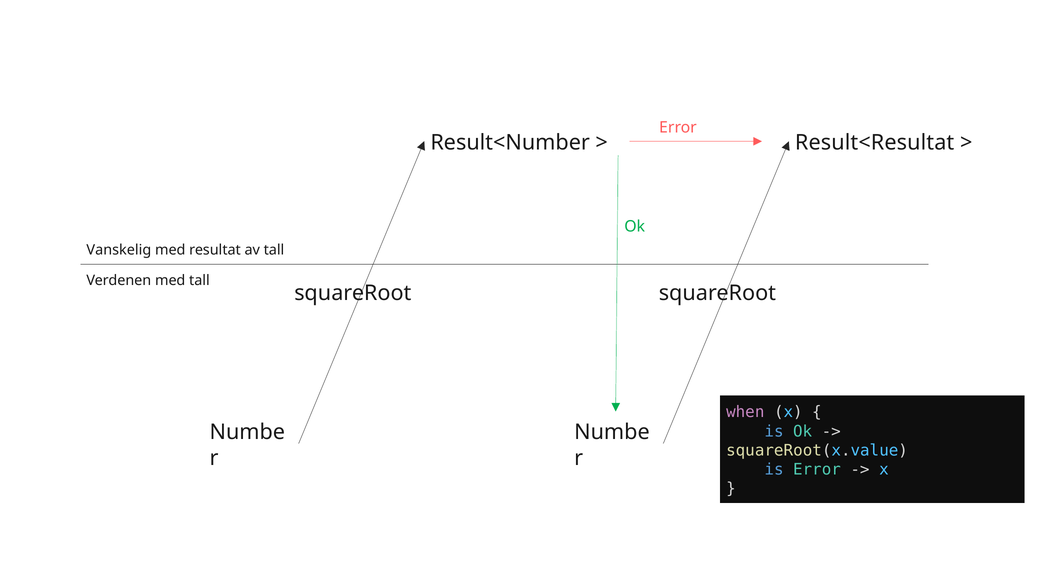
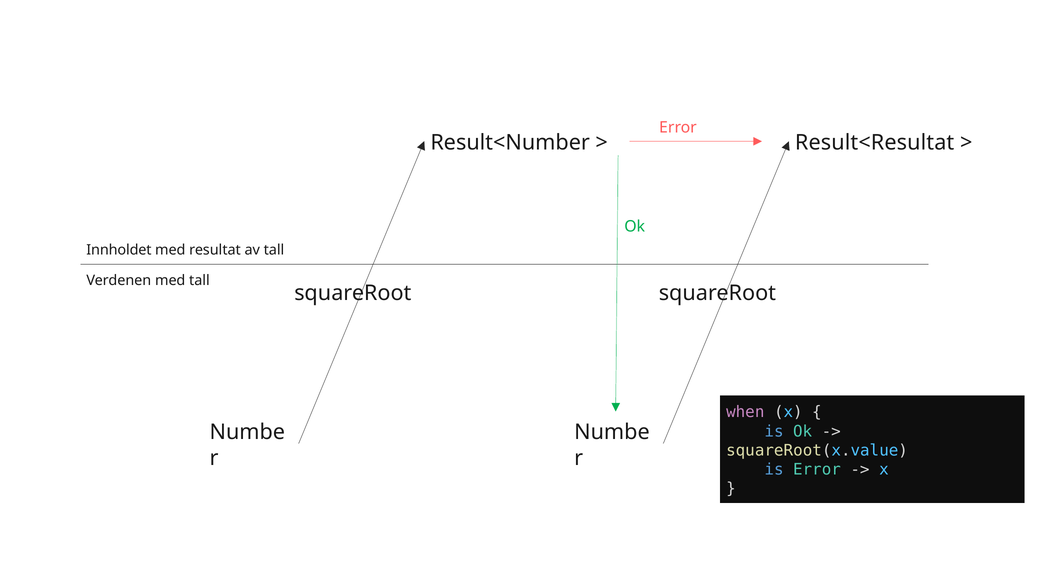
Vanskelig: Vanskelig -> Innholdet (119, 250)
